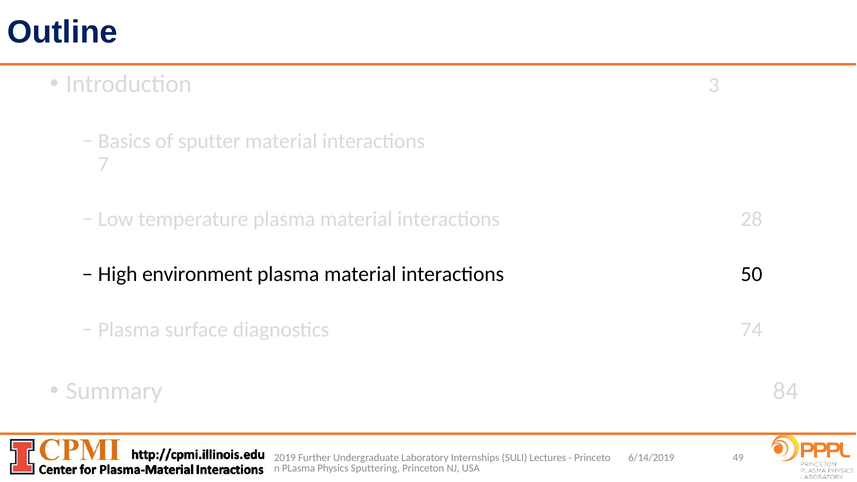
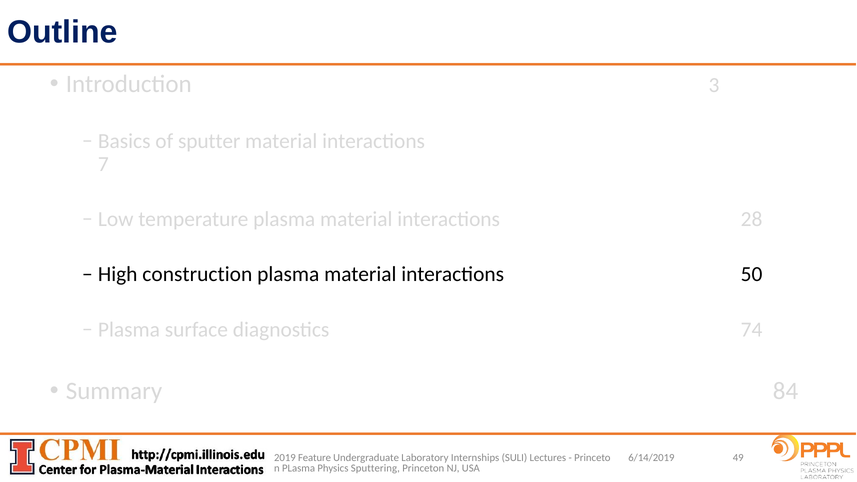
environment: environment -> construction (197, 274)
Further: Further -> Feature (315, 458)
